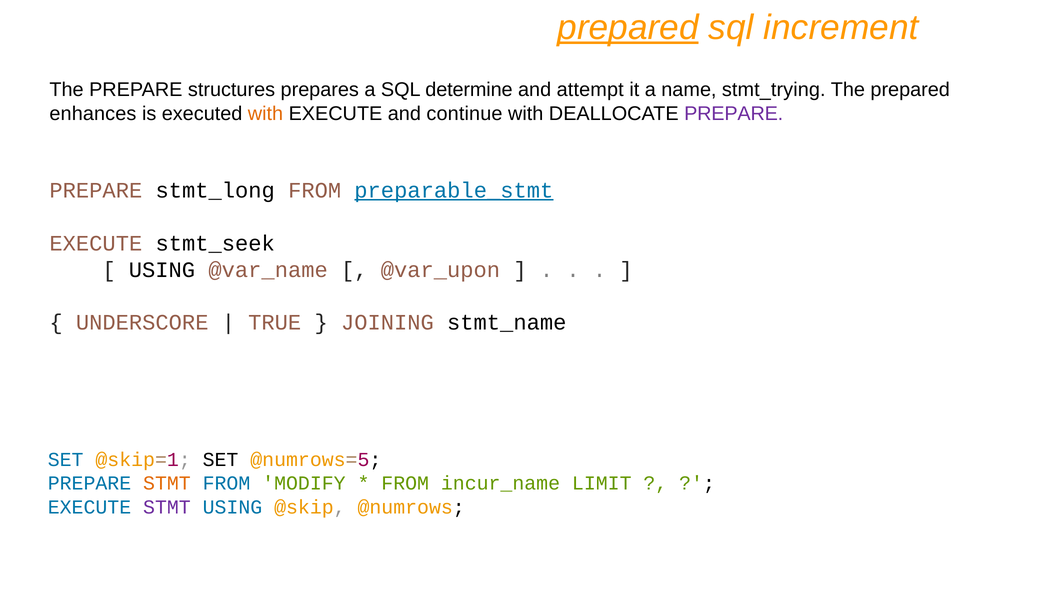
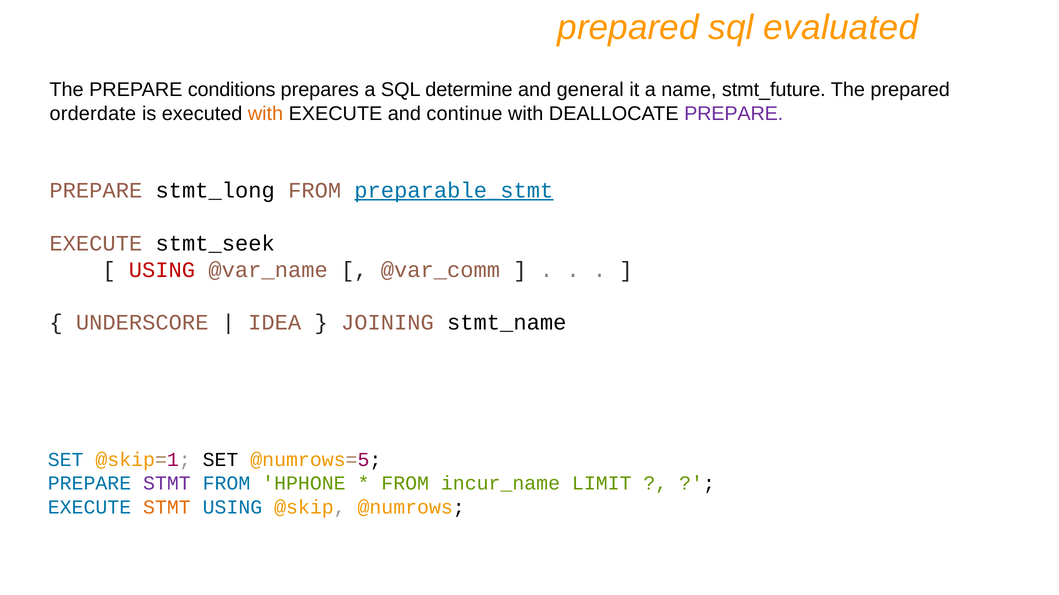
prepared underline: present -> none (628, 28)
increment: increment -> evaluated (841, 28)
structures: structures -> conditions (232, 90)
attempt: attempt -> general (590, 90)
stmt_trying: stmt_trying -> stmt_future (774, 90)
enhances: enhances -> orderdate (93, 114)
USING colour: black -> red (162, 270)
@var_upon: @var_upon -> @var_comm (440, 270)
TRUE: TRUE -> IDEA (275, 323)
STMT colour: orange -> purple (167, 484)
MODIFY: MODIFY -> HPHONE (304, 484)
STMT colour: purple -> orange (167, 508)
